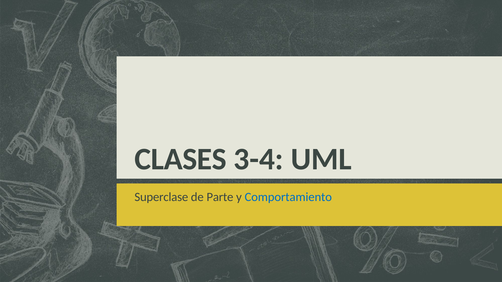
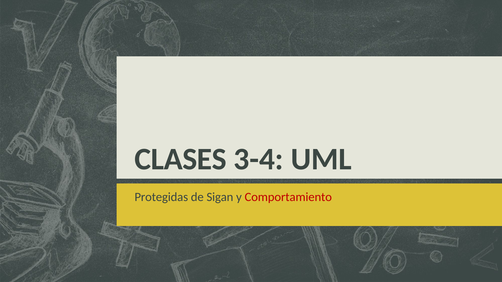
Superclase: Superclase -> Protegidas (161, 197)
Parte: Parte -> Sigan (220, 197)
Comportamiento colour: blue -> red (288, 197)
